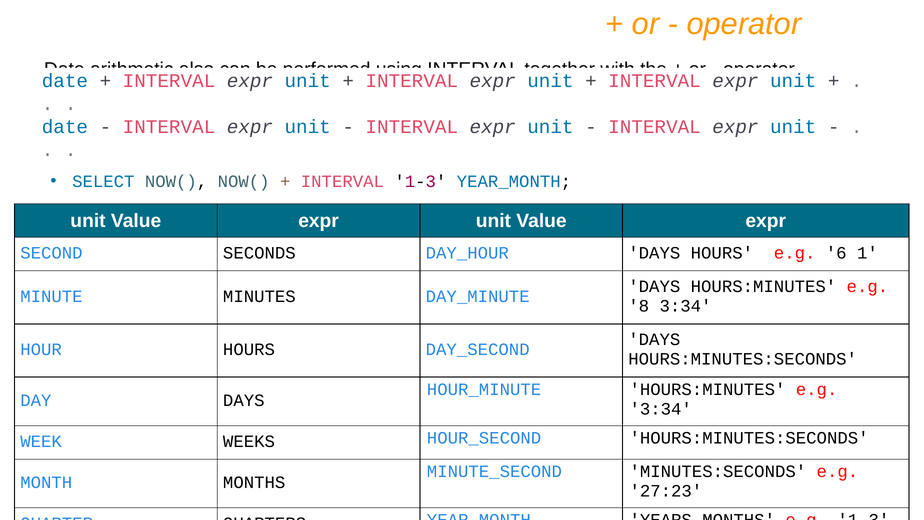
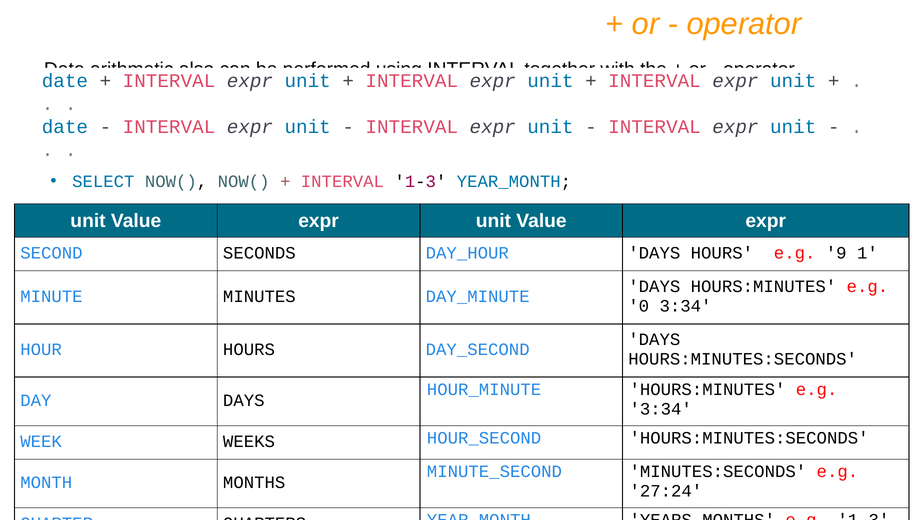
6: 6 -> 9 (836, 253)
8: 8 -> 0 (639, 306)
27:23: 27:23 -> 27:24 (666, 491)
